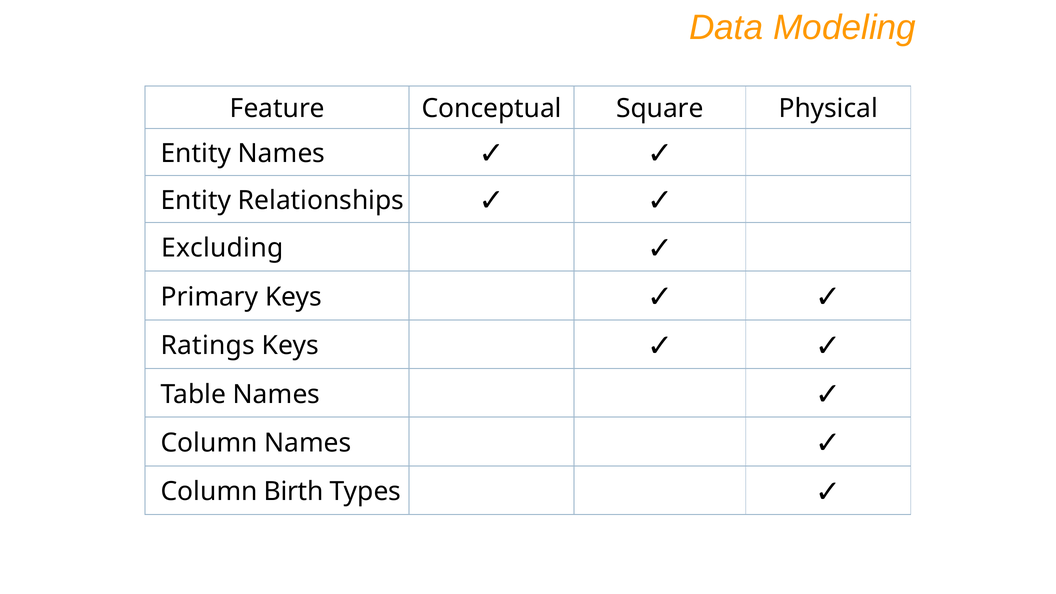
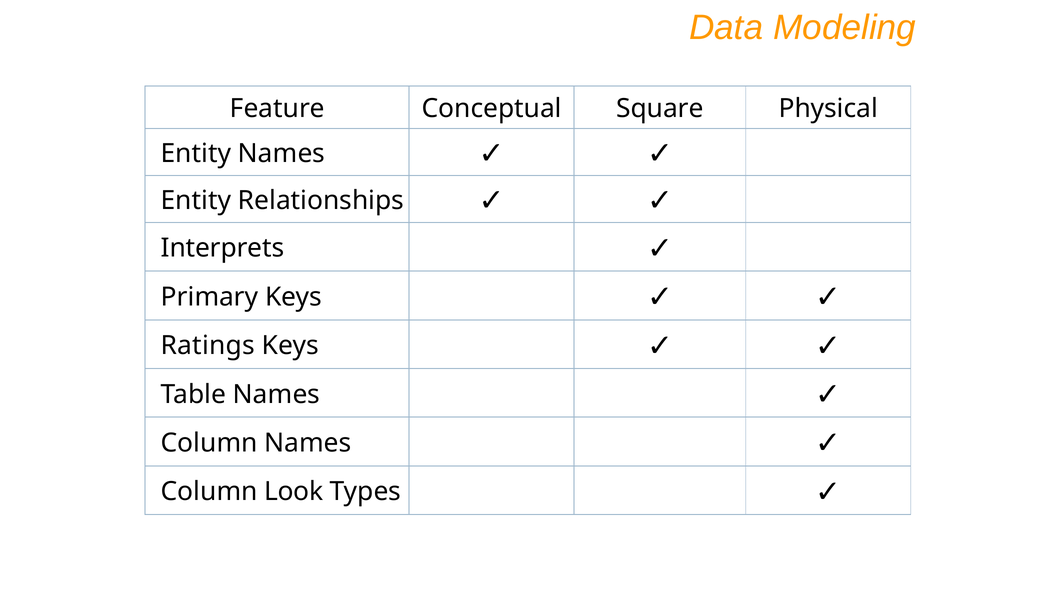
Excluding: Excluding -> Interprets (223, 248)
Birth: Birth -> Look (294, 492)
